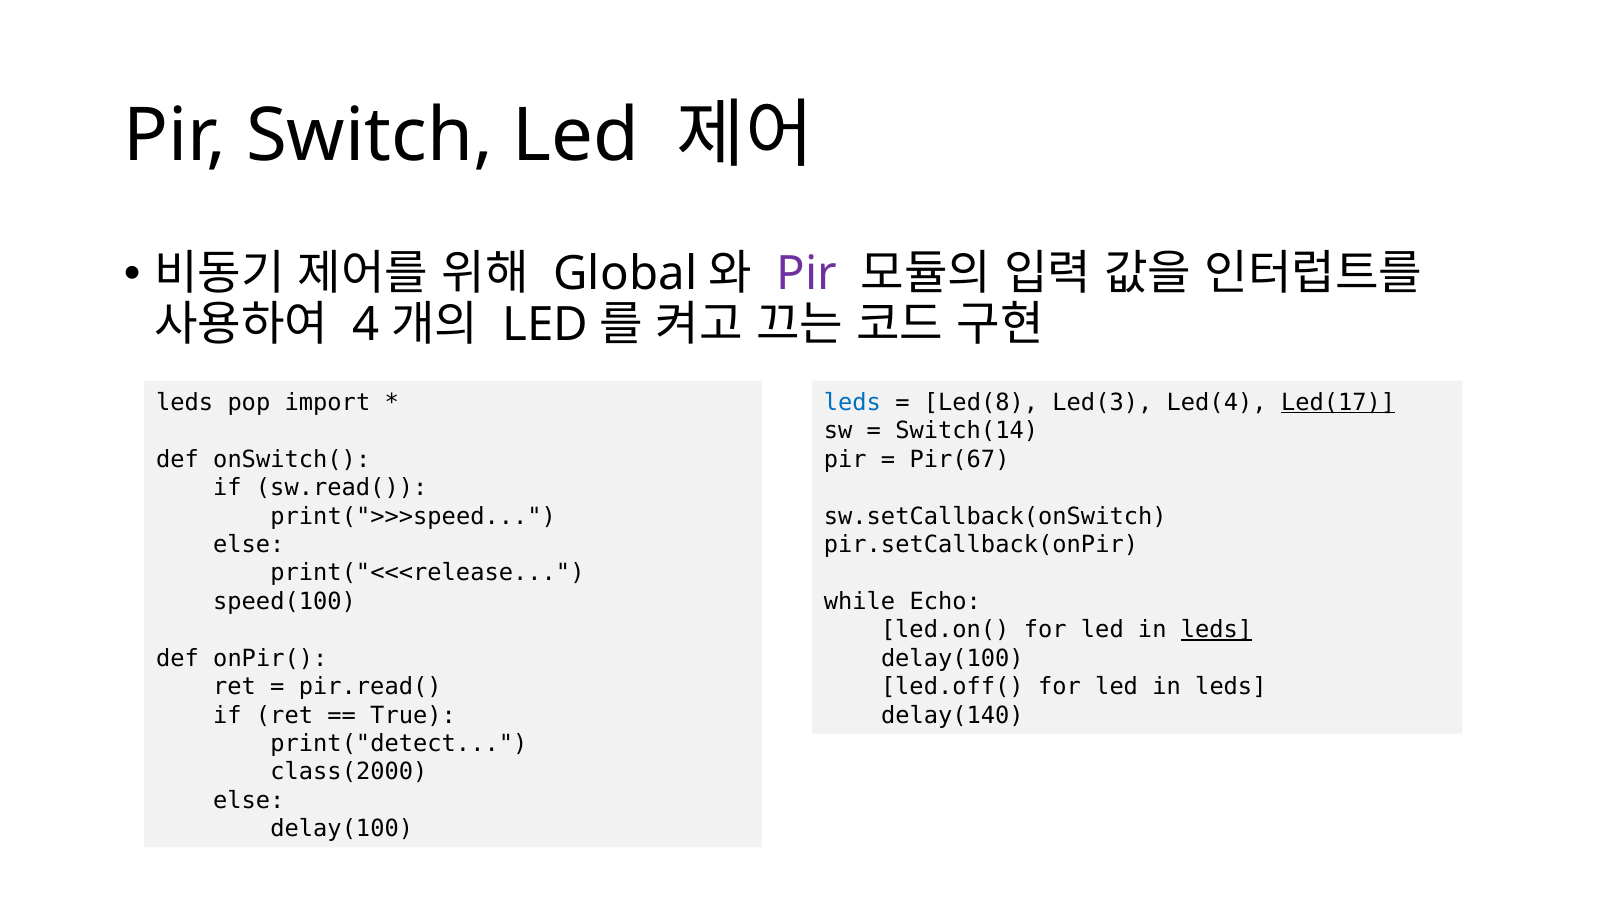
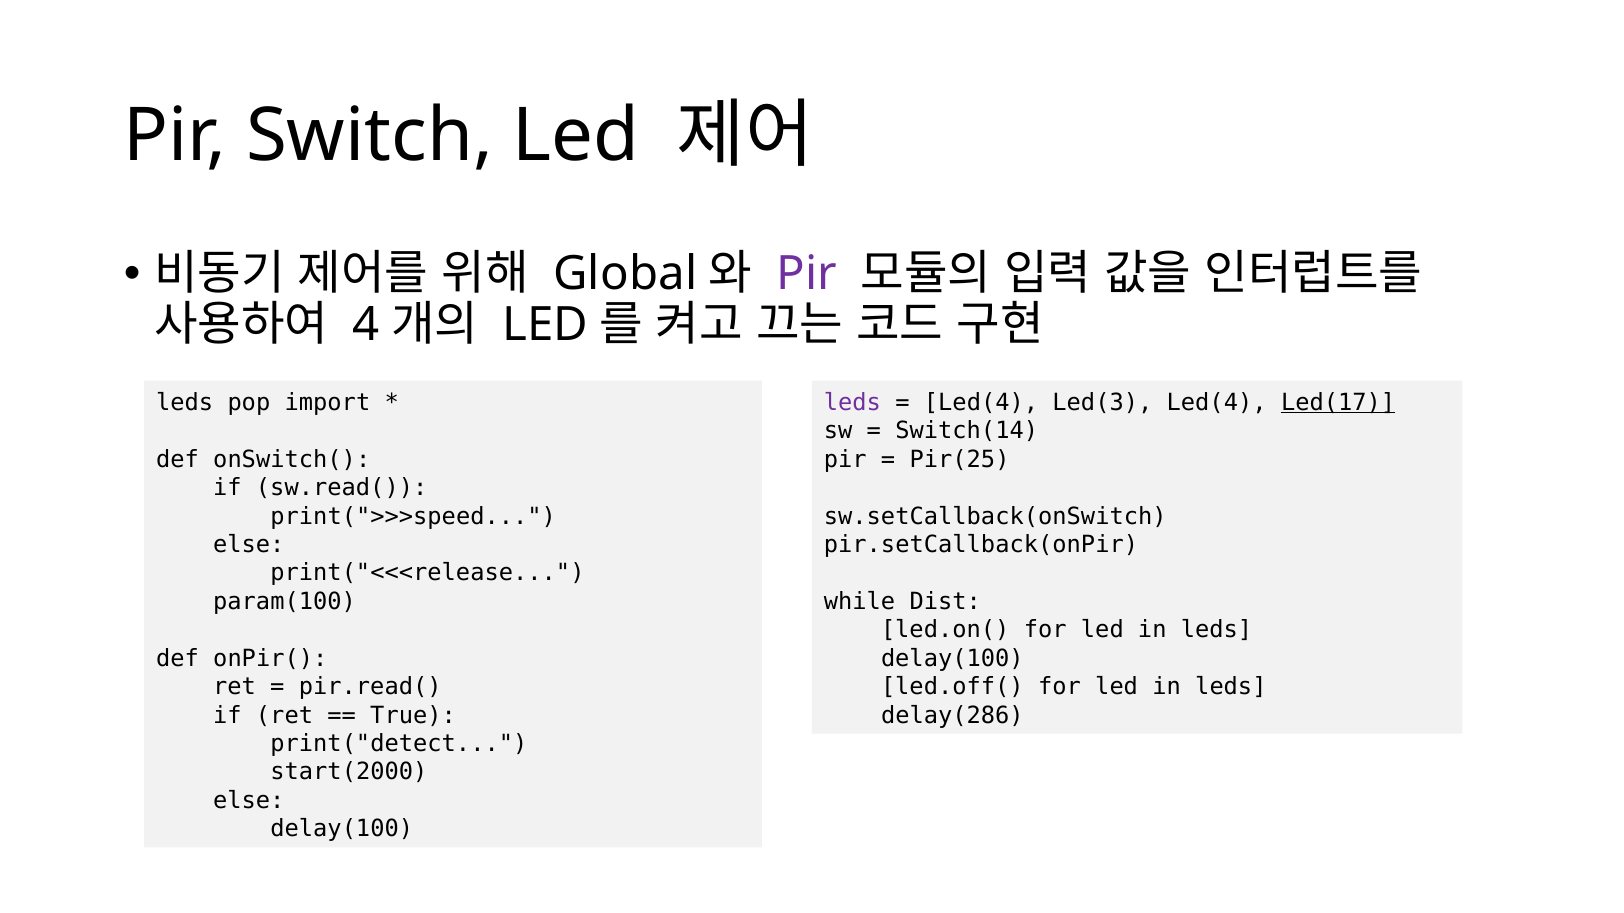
leds colour: blue -> purple (852, 403)
Led(8: Led(8 -> Led(4 (981, 403)
Pir(67: Pir(67 -> Pir(25 (960, 460)
speed(100: speed(100 -> param(100 (285, 602)
Echo: Echo -> Dist (945, 602)
leds underline: present -> none (1217, 630)
delay(140: delay(140 -> delay(286 (952, 716)
class(2000: class(2000 -> start(2000 (349, 772)
